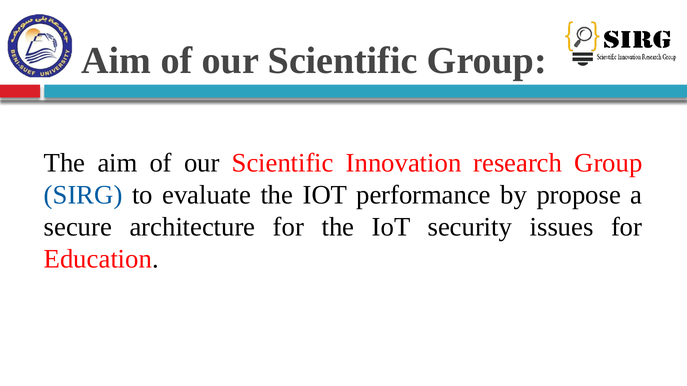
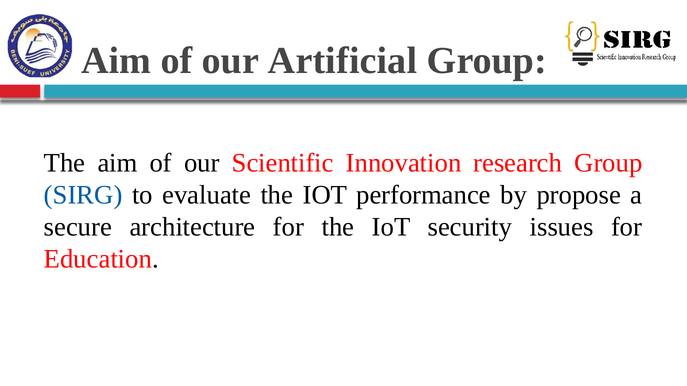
Scientific: Scientific -> Artificial (343, 61)
